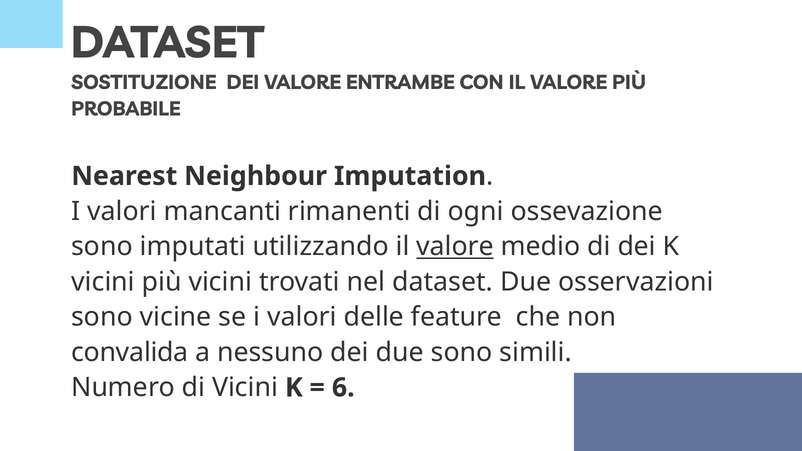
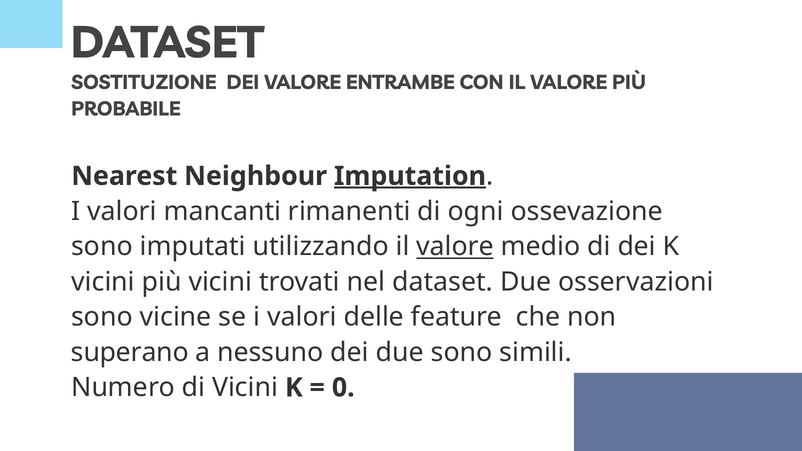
Imputation underline: none -> present (410, 176)
convalida: convalida -> superano (130, 352)
6: 6 -> 0 (343, 388)
